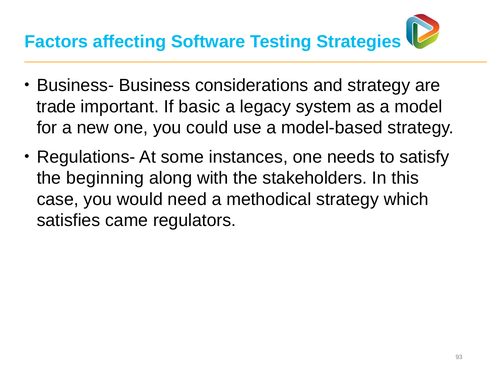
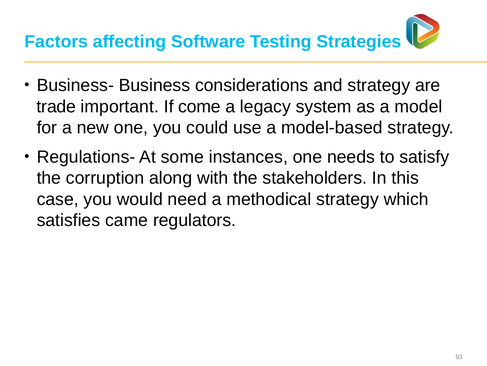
basic: basic -> come (200, 106)
beginning: beginning -> corruption (105, 178)
